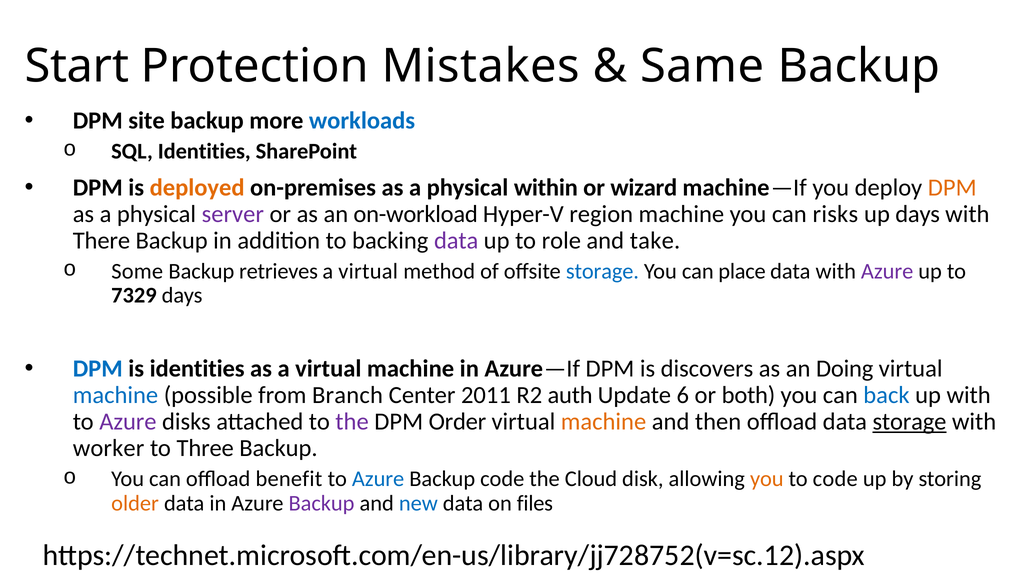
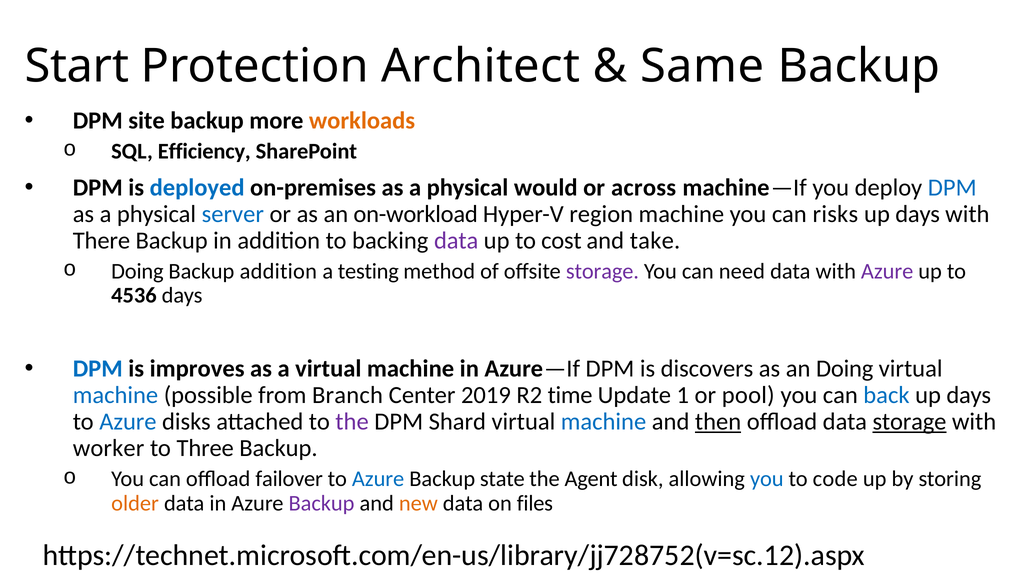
Mistakes: Mistakes -> Architect (481, 66)
workloads colour: blue -> orange (362, 121)
SQL Identities: Identities -> Efficiency (204, 151)
deployed colour: orange -> blue (197, 187)
within: within -> would (546, 187)
wizard: wizard -> across (644, 187)
DPM colour: orange -> blue (952, 187)
server colour: purple -> blue (233, 214)
role: role -> cost (561, 241)
Some: Some -> Doing (137, 271)
Backup retrieves: retrieves -> addition (278, 271)
virtual: virtual -> testing (368, 271)
storage colour: blue -> purple (602, 271)
place: place -> need (742, 271)
7329: 7329 -> 4536 (134, 295)
is identities: identities -> improves (197, 369)
2011: 2011 -> 2019 (486, 395)
auth: auth -> time (570, 395)
6: 6 -> 1 (683, 395)
both: both -> pool (748, 395)
with: with -> days (969, 395)
Azure colour: purple -> blue (128, 422)
Order: Order -> Shard (457, 422)
machine colour: orange -> blue (604, 422)
then underline: none -> present (718, 422)
benefit: benefit -> failover (289, 479)
Backup code: code -> state (502, 479)
Cloud: Cloud -> Agent (591, 479)
you colour: orange -> blue (767, 479)
new colour: blue -> orange (418, 503)
